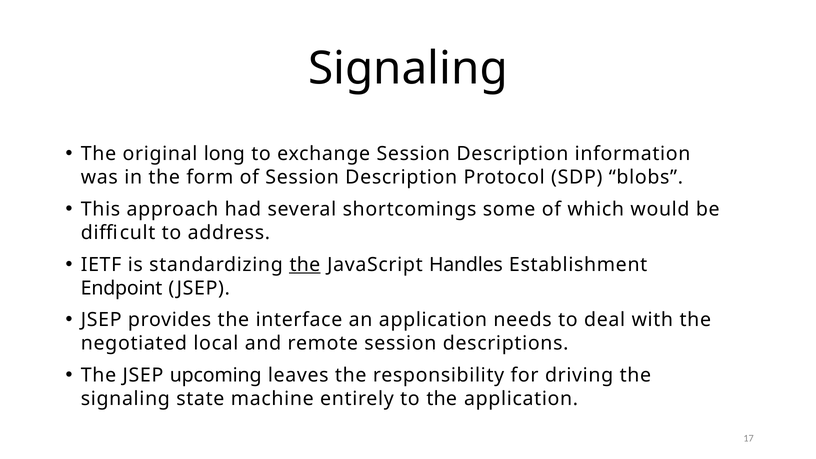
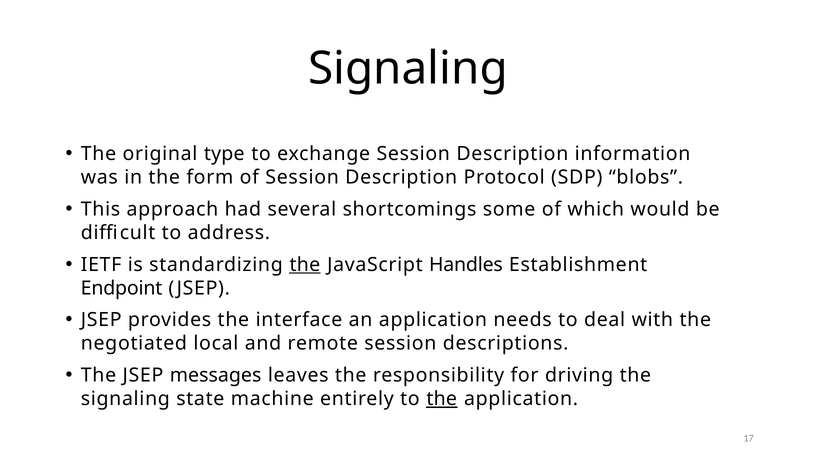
long: long -> type (224, 154)
upcoming: upcoming -> messages (216, 375)
the underline: none -> present (442, 399)
